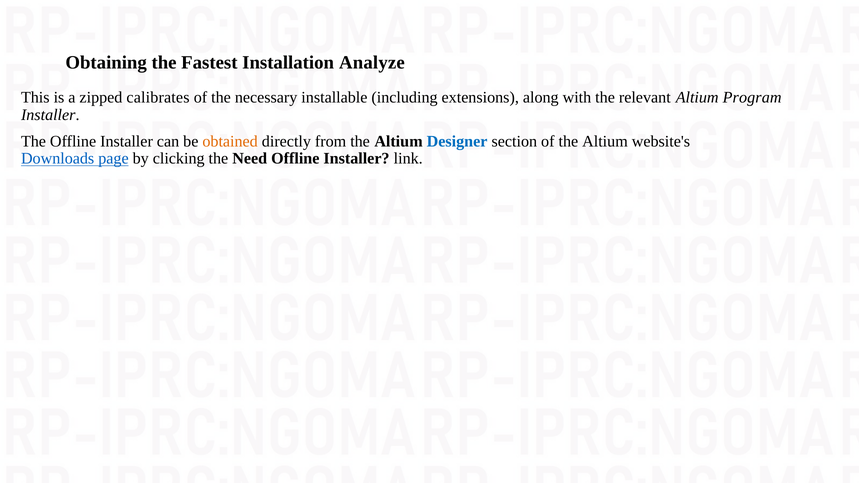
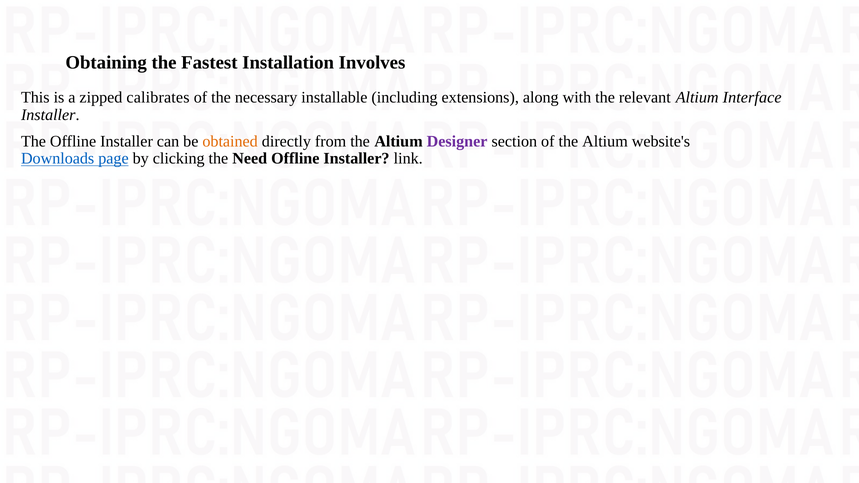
Analyze: Analyze -> Involves (372, 62)
Program: Program -> Interface (752, 98)
Designer colour: blue -> purple (457, 141)
